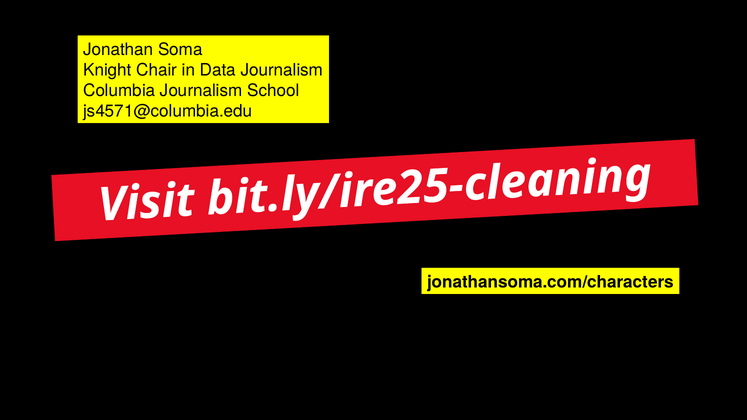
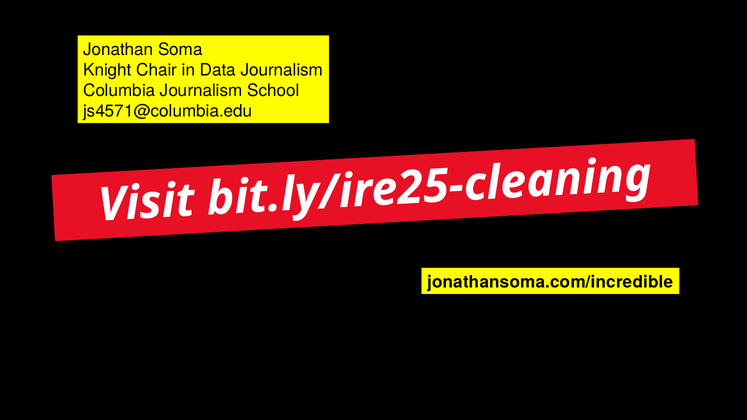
jonathansoma.com/characters: jonathansoma.com/characters -> jonathansoma.com/incredible (550, 282)
